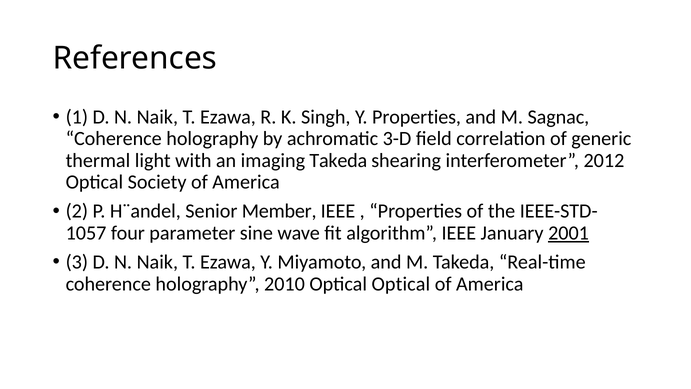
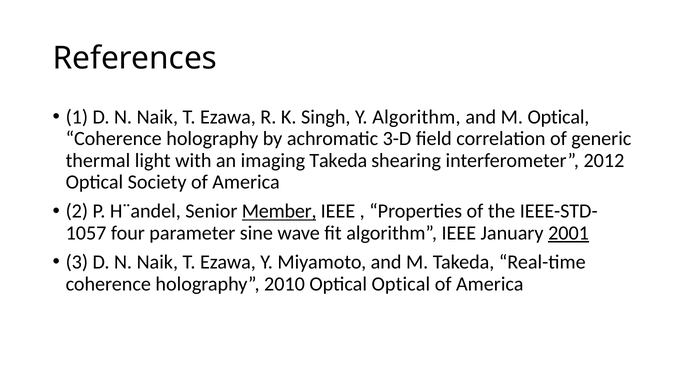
Y Properties: Properties -> Algorithm (416, 117)
M Sagnac: Sagnac -> Optical (558, 117)
Member underline: none -> present (279, 211)
